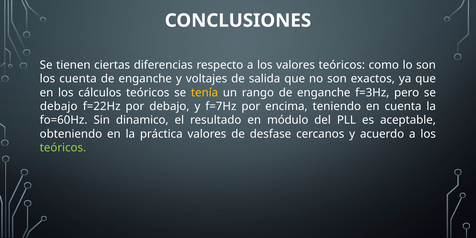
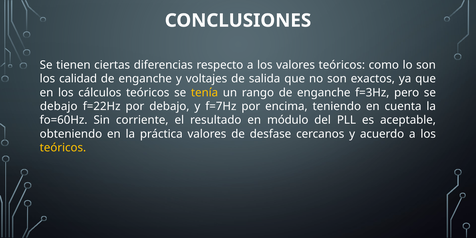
los cuenta: cuenta -> calidad (78, 79)
dinamico: dinamico -> corriente (142, 120)
teóricos colour: light green -> yellow (63, 148)
